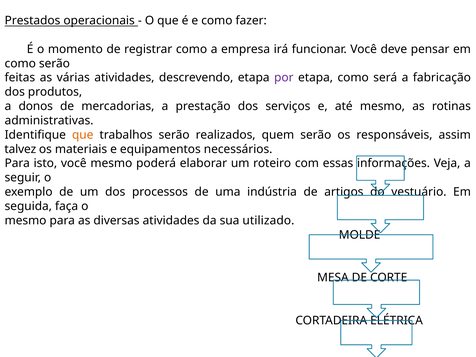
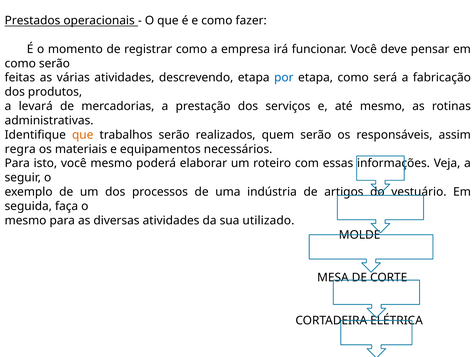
por colour: purple -> blue (284, 78)
donos: donos -> levará (36, 106)
talvez: talvez -> regra (20, 149)
